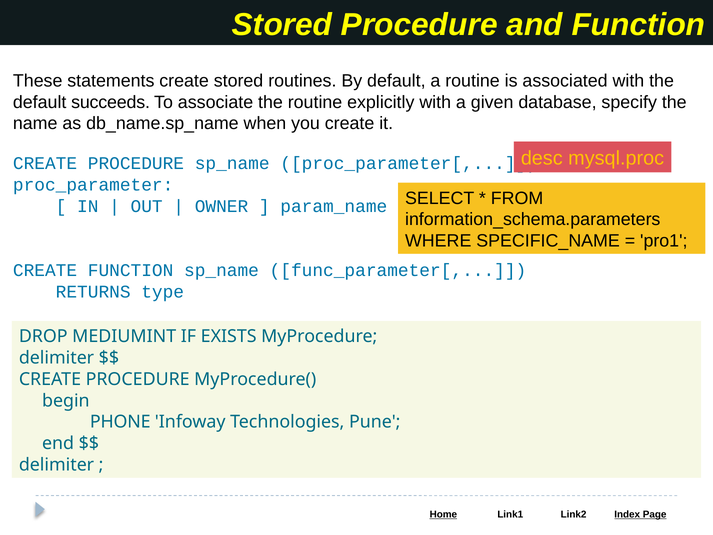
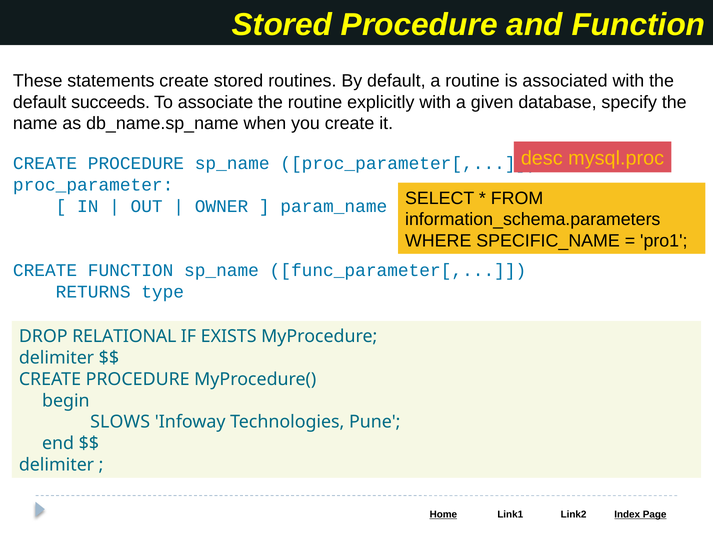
MEDIUMINT: MEDIUMINT -> RELATIONAL (124, 336)
PHONE: PHONE -> SLOWS (120, 422)
